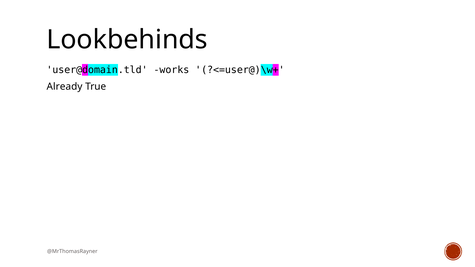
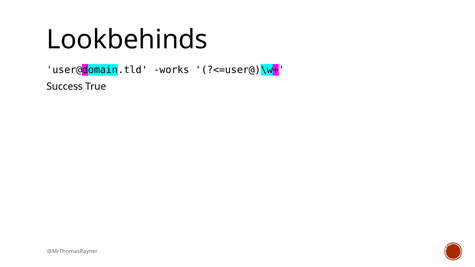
Already: Already -> Success (65, 87)
